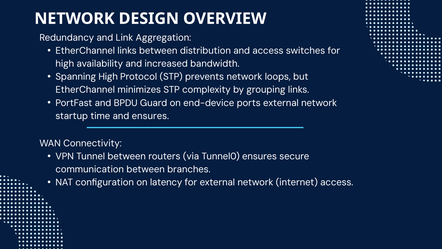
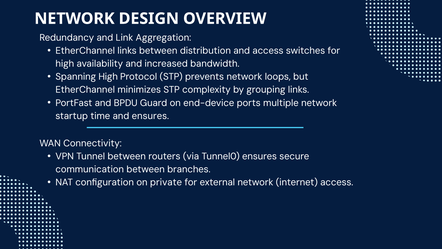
ports external: external -> multiple (281, 103)
latency: latency -> private (166, 182)
